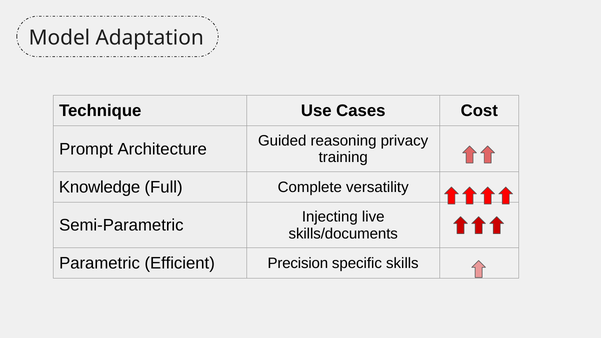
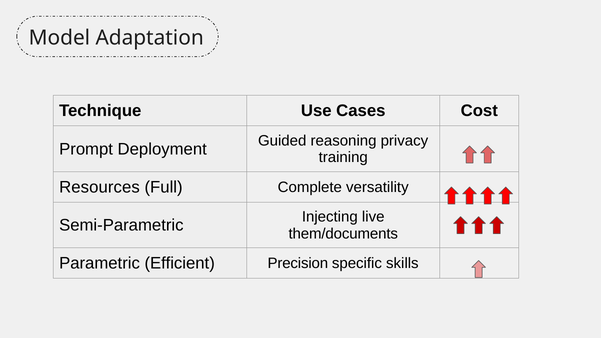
Architecture: Architecture -> Deployment (162, 149)
Knowledge: Knowledge -> Resources (99, 187)
skills/documents: skills/documents -> them/documents (343, 234)
